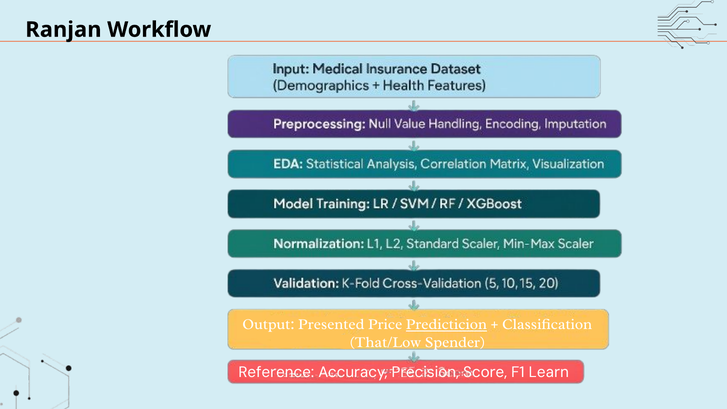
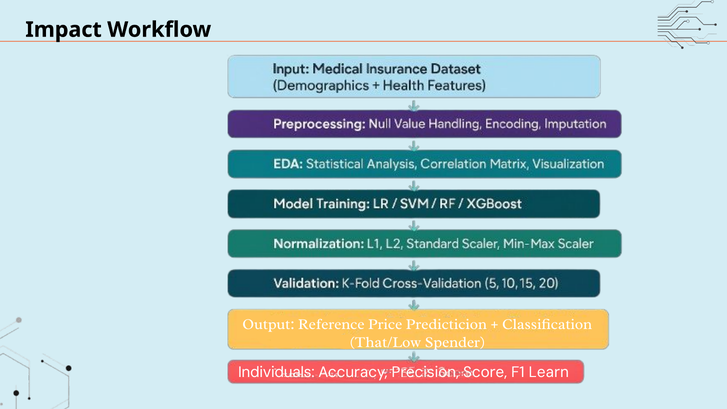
Ranjan: Ranjan -> Impact (64, 30)
Presented: Presented -> Reference (331, 324)
Predicticion underline: present -> none (446, 324)
Reference: Reference -> Individuals (276, 372)
